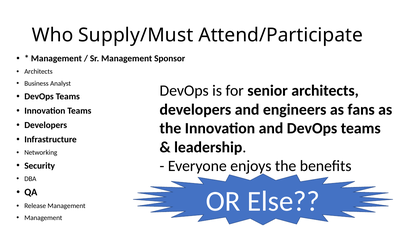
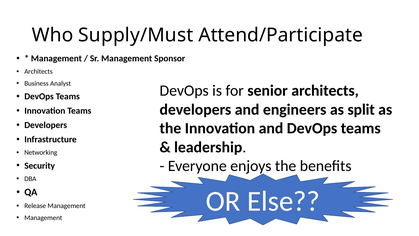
fans: fans -> split (361, 109)
